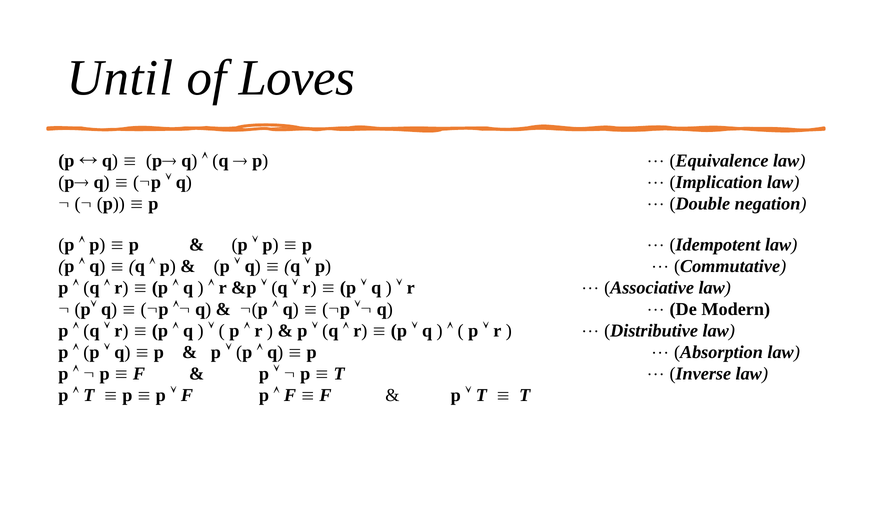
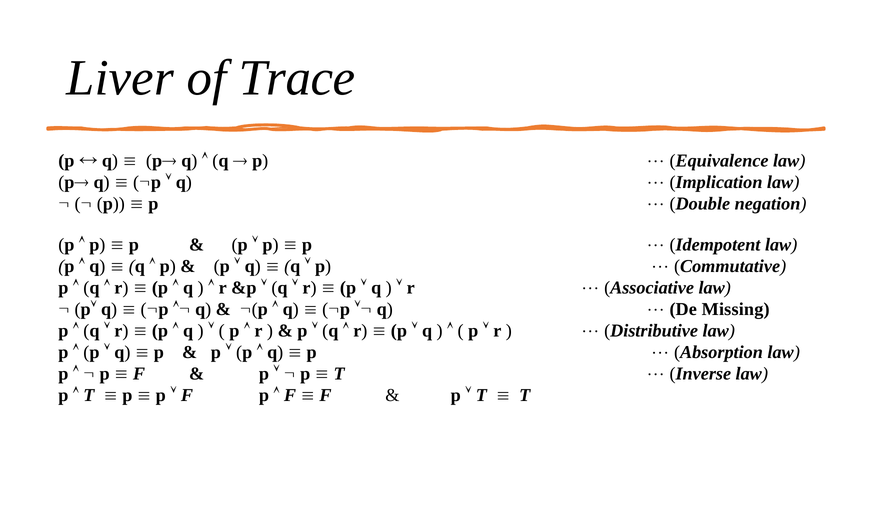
Until: Until -> Liver (120, 78)
Loves: Loves -> Trace (297, 78)
Modern: Modern -> Missing (736, 309)
